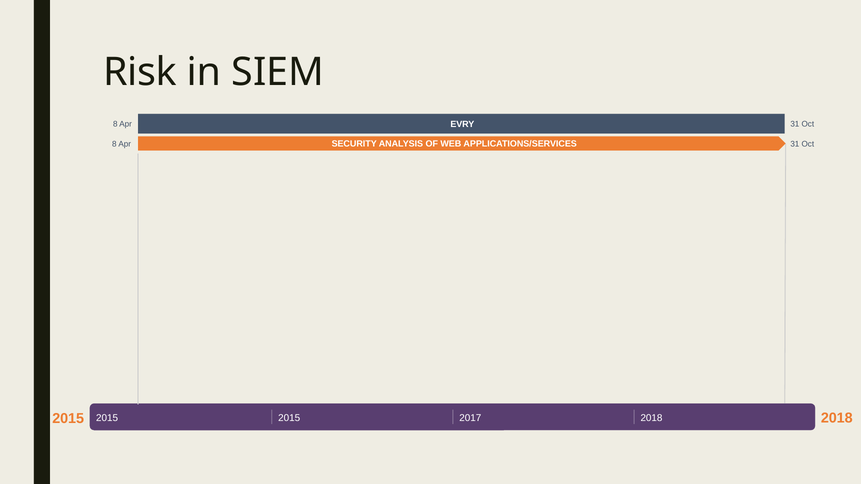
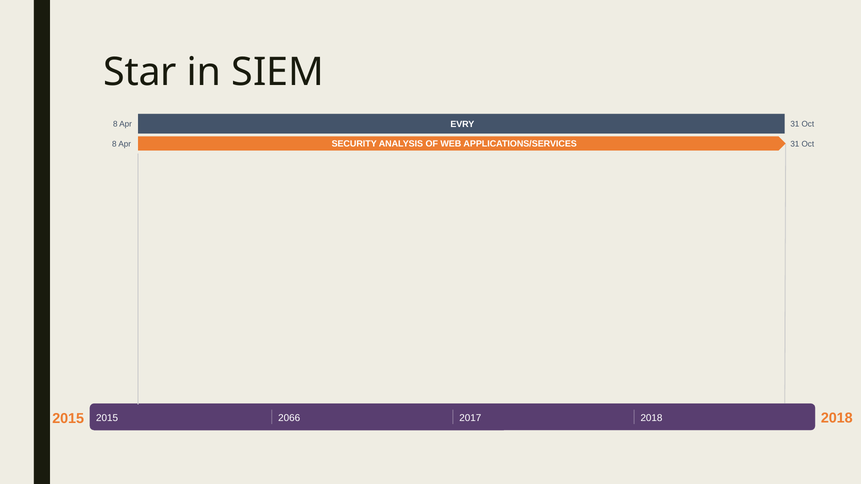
Risk: Risk -> Star (140, 72)
2015 2015: 2015 -> 2066 (289, 418)
